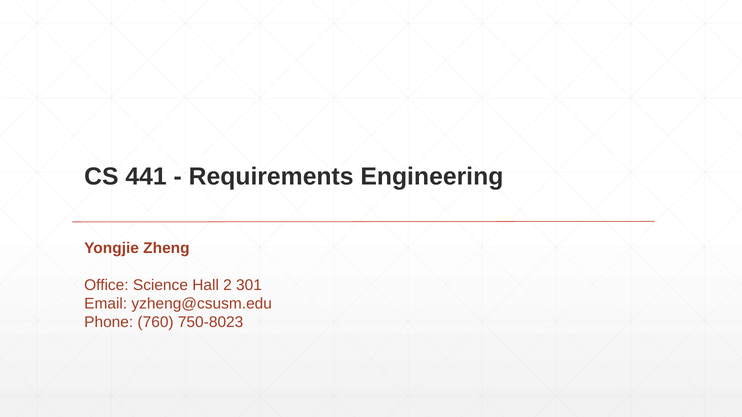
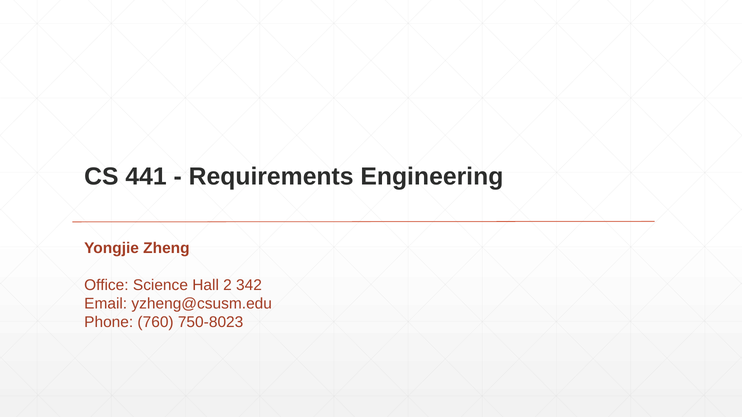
301: 301 -> 342 (249, 285)
